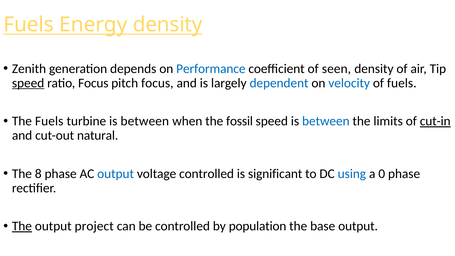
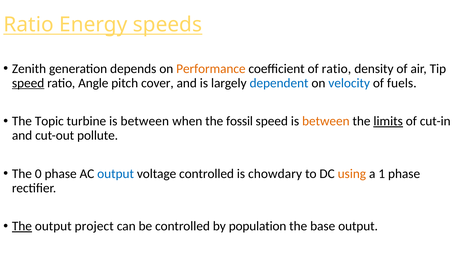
Fuels: Fuels -> Ratio (29, 25)
Energy density: density -> speeds (167, 25)
Performance colour: blue -> orange (211, 69)
of seen: seen -> ratio (336, 69)
ratio Focus: Focus -> Angle (93, 83)
pitch focus: focus -> cover (157, 83)
The Fuels: Fuels -> Topic (49, 121)
between colour: blue -> orange (326, 121)
limits underline: none -> present (388, 121)
cut-in underline: present -> none (435, 121)
natural: natural -> pollute (98, 135)
8: 8 -> 0 (38, 174)
significant: significant -> chowdary (275, 174)
using colour: blue -> orange (352, 174)
0: 0 -> 1 (382, 174)
